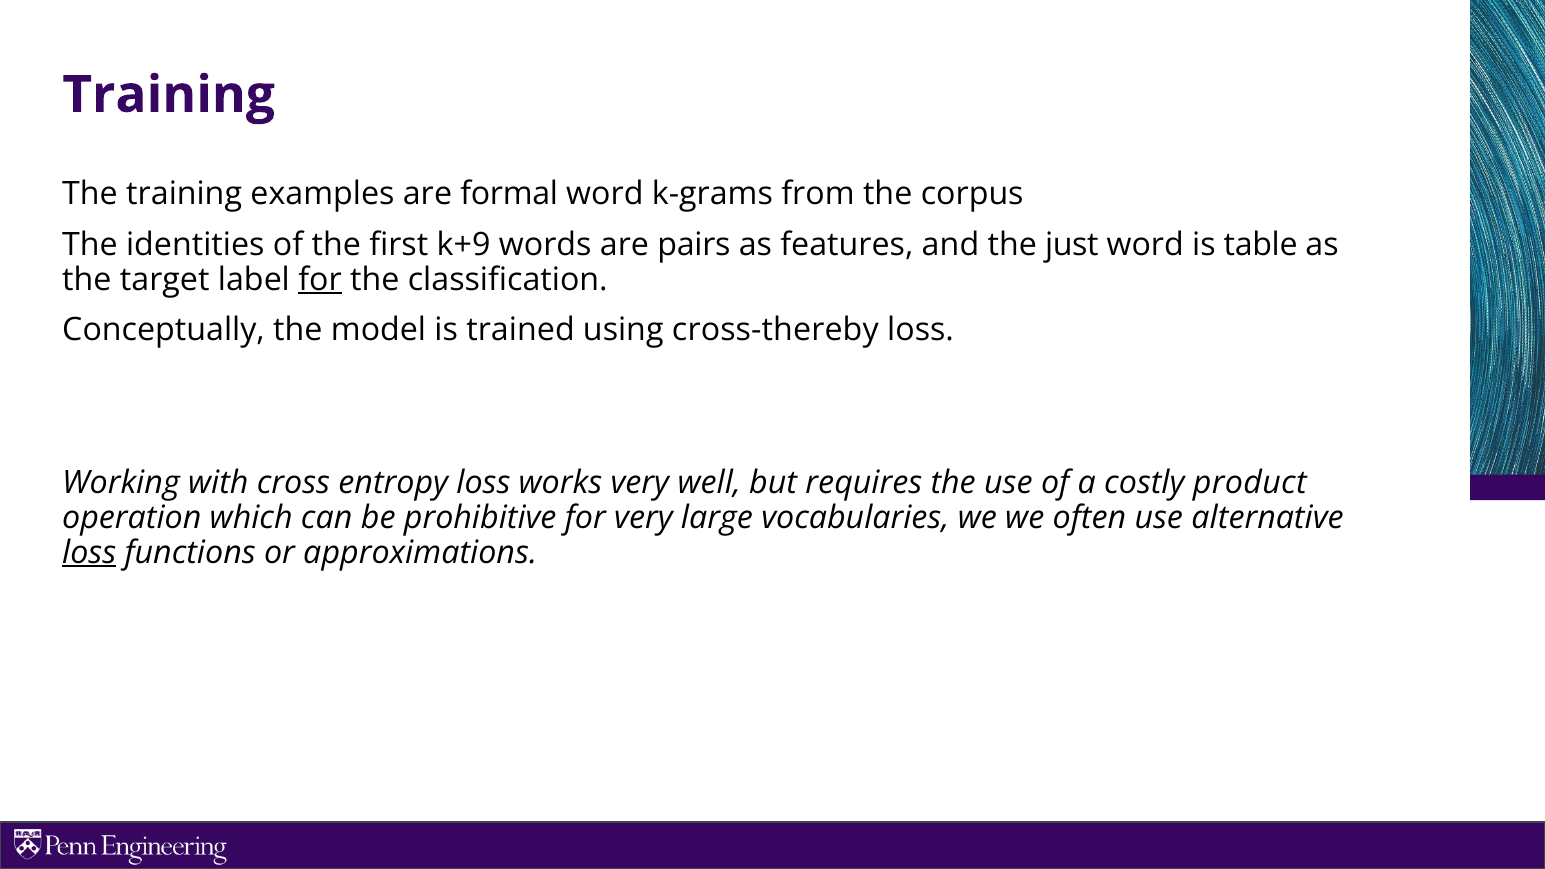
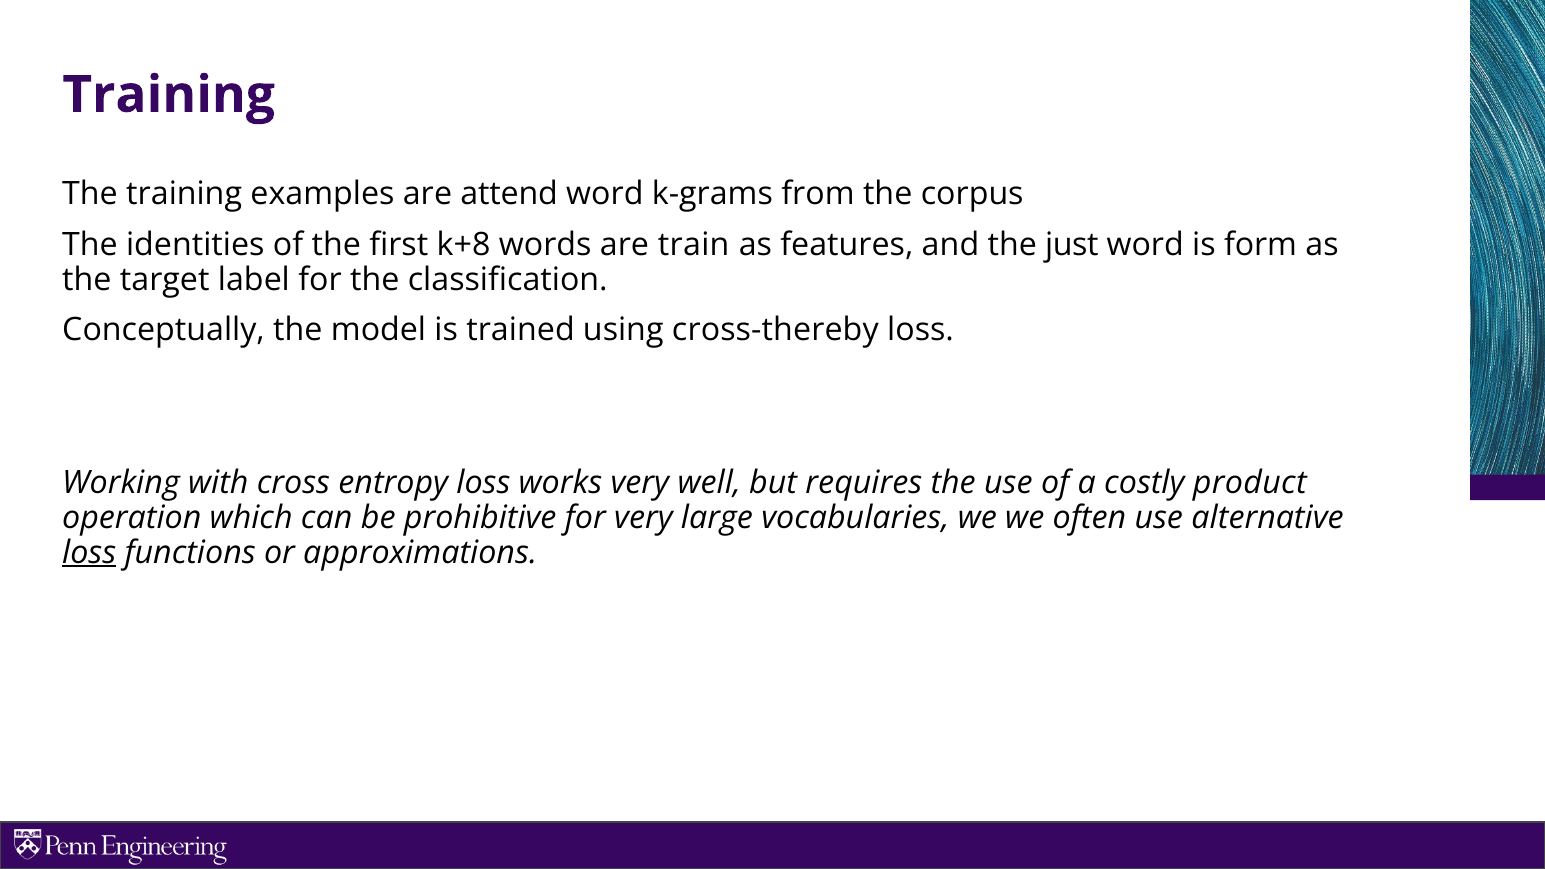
formal: formal -> attend (509, 194)
k+9: k+9 -> k+8 (464, 245)
pairs: pairs -> train (694, 245)
table: table -> form (1261, 245)
for underline: present -> none (320, 280)
